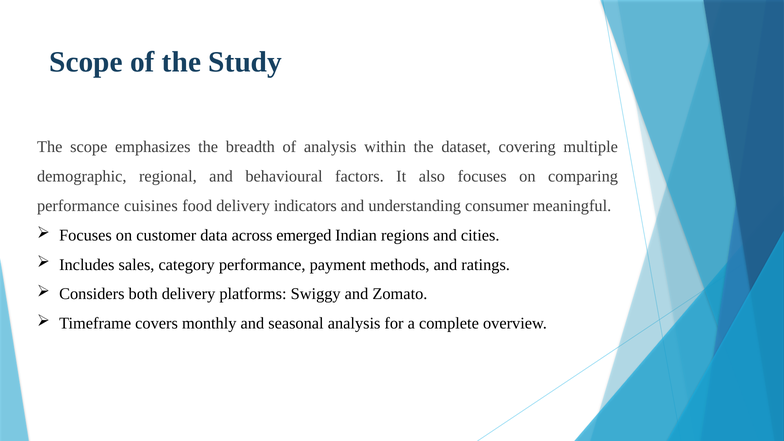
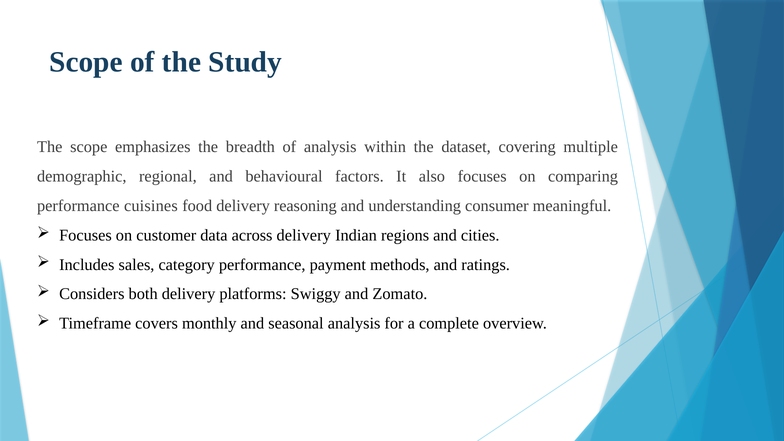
indicators: indicators -> reasoning (305, 206)
across emerged: emerged -> delivery (304, 235)
